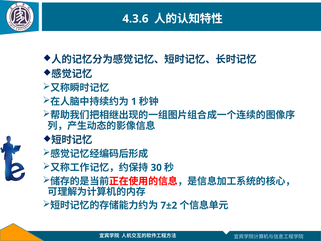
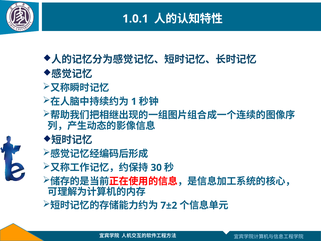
4.3.6: 4.3.6 -> 1.0.1 (135, 19)
